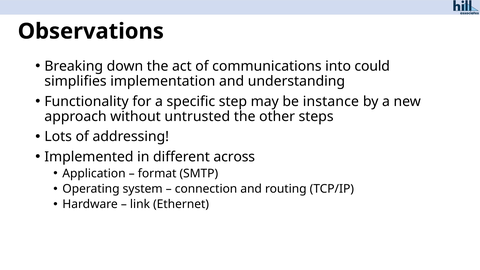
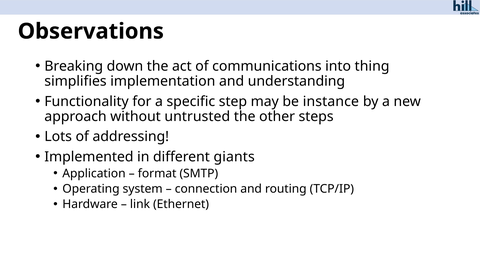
could: could -> thing (372, 66)
across: across -> giants (234, 157)
